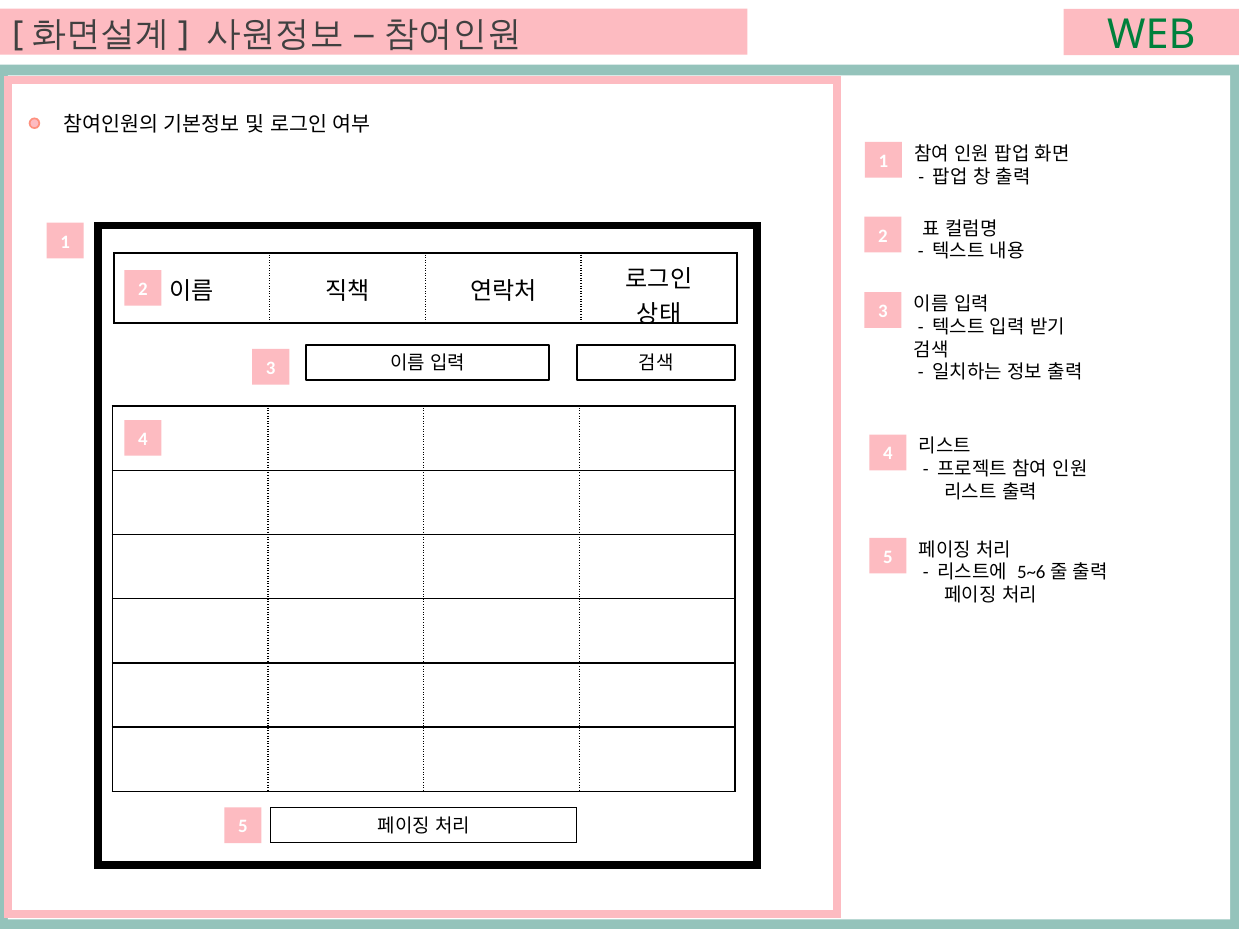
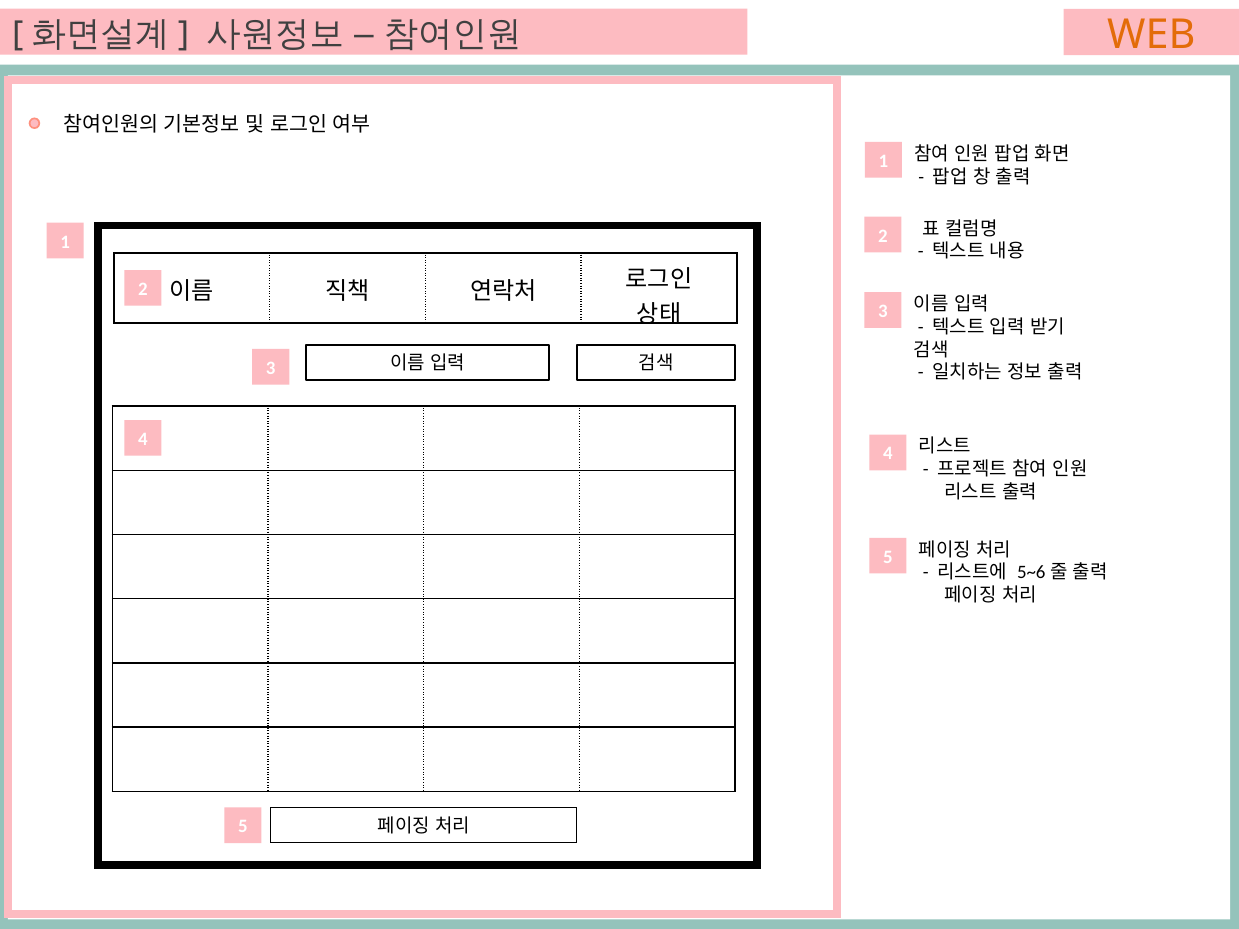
WEB colour: green -> orange (1151, 35)
